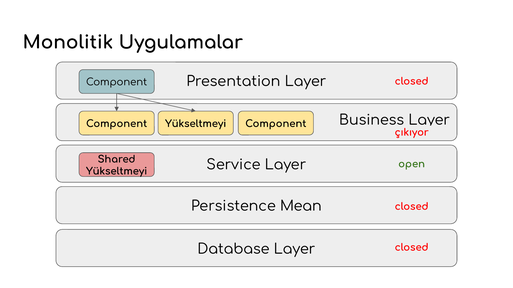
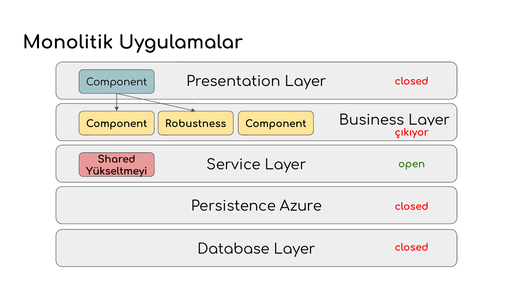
Component Yükseltmeyi: Yükseltmeyi -> Robustness (196, 124)
Mean: Mean -> Azure (301, 207)
